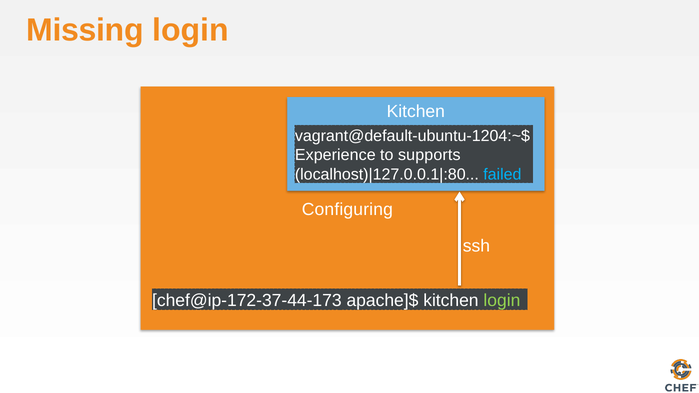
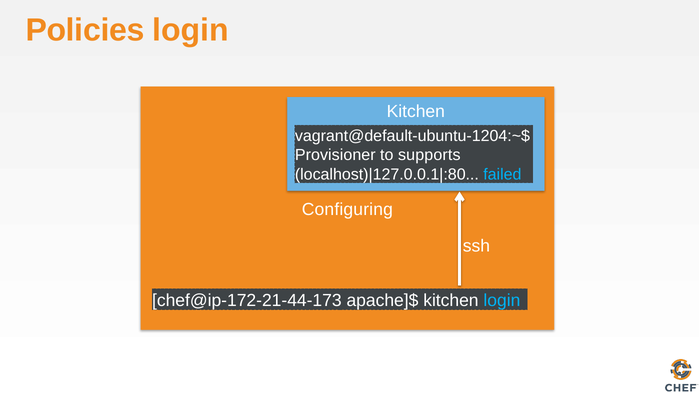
Missing: Missing -> Policies (85, 30)
Experience: Experience -> Provisioner (335, 155)
chef@ip-172-37-44-173: chef@ip-172-37-44-173 -> chef@ip-172-21-44-173 (247, 301)
login colour: light green -> light blue (502, 301)
